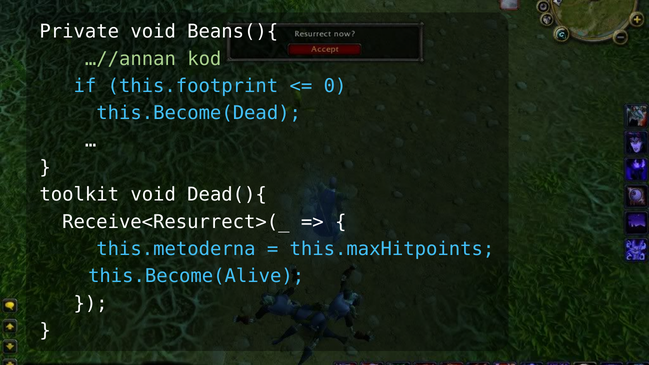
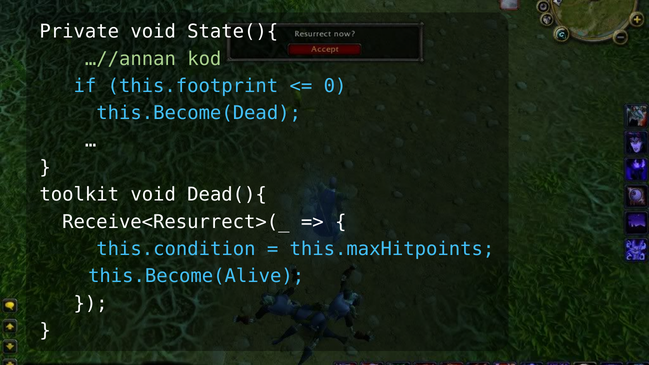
Beans(){: Beans(){ -> State(){ (233, 32)
this.metoderna: this.metoderna -> this.condition (176, 249)
